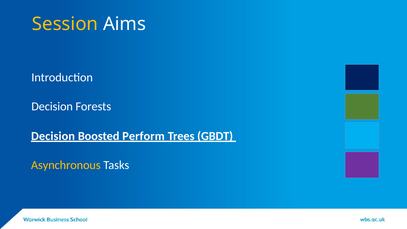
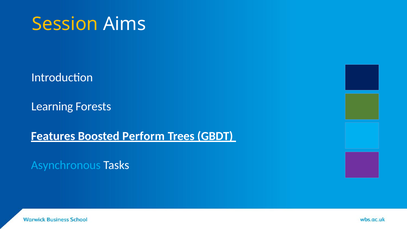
Decision: Decision -> Learning (52, 106)
Decision: Decision -> Features (53, 136)
Asynchronous colour: yellow -> light blue (66, 165)
